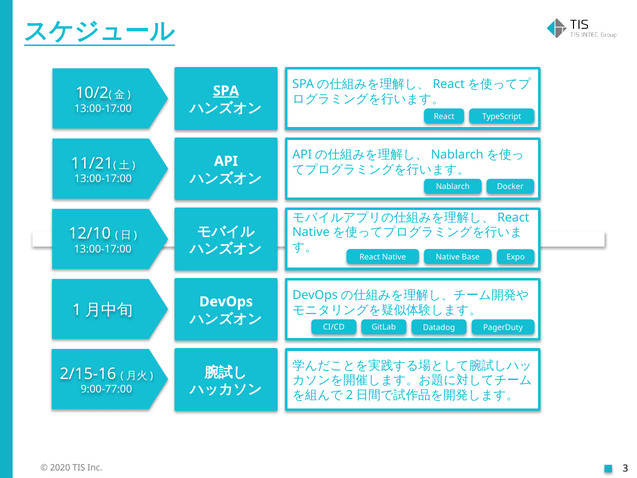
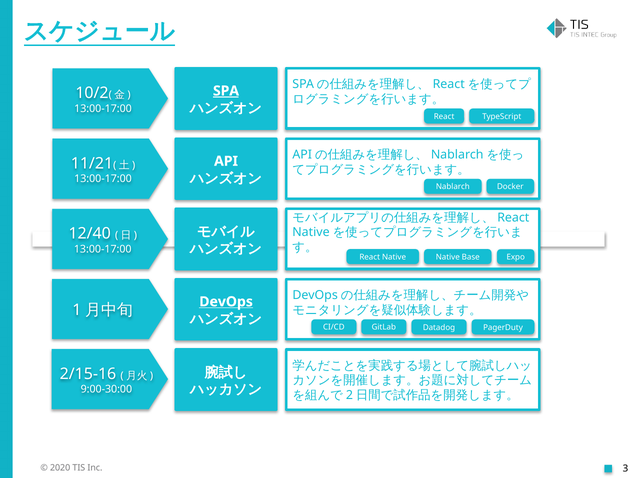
12/10: 12/10 -> 12/40 (90, 234)
DevOps underline: none -> present (226, 302)
9:00-77:00: 9:00-77:00 -> 9:00-30:00 (106, 389)
